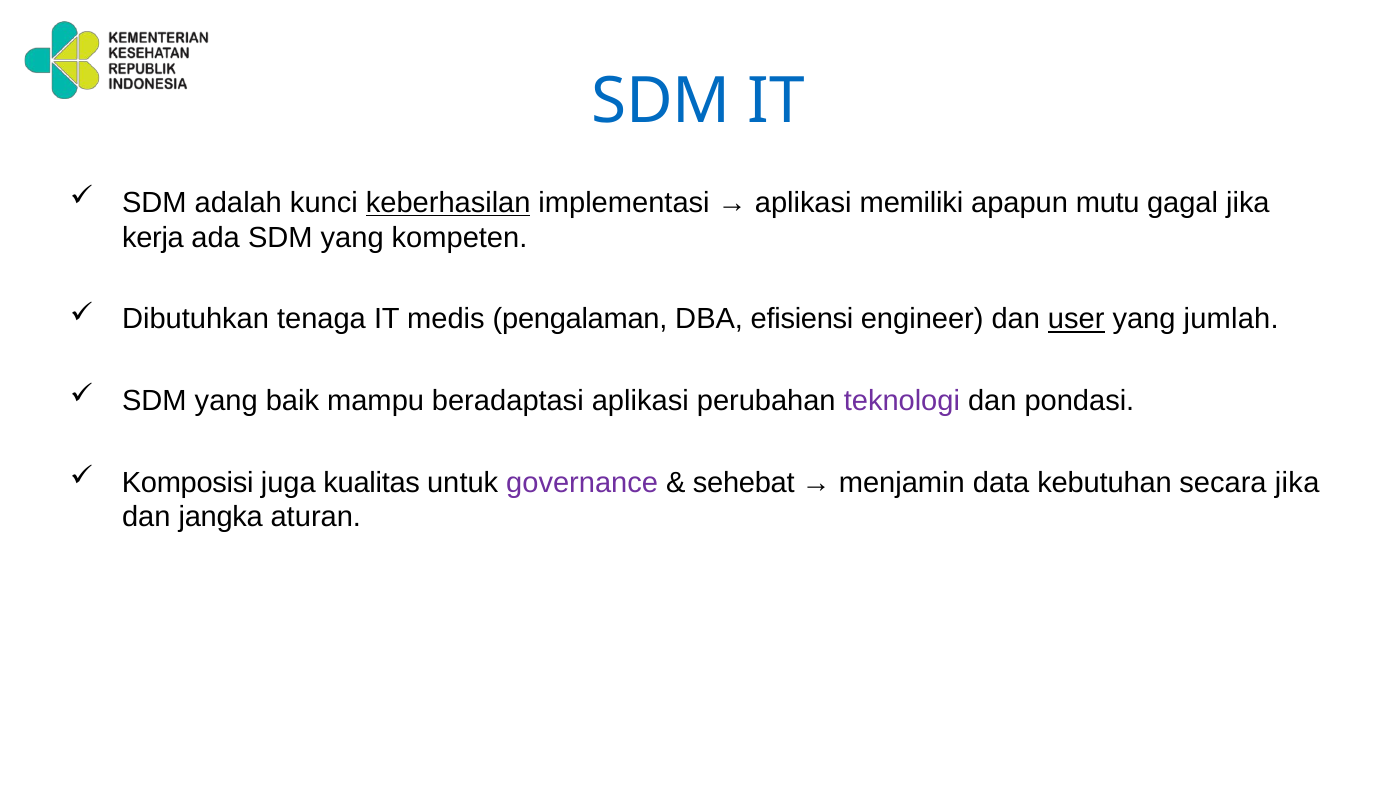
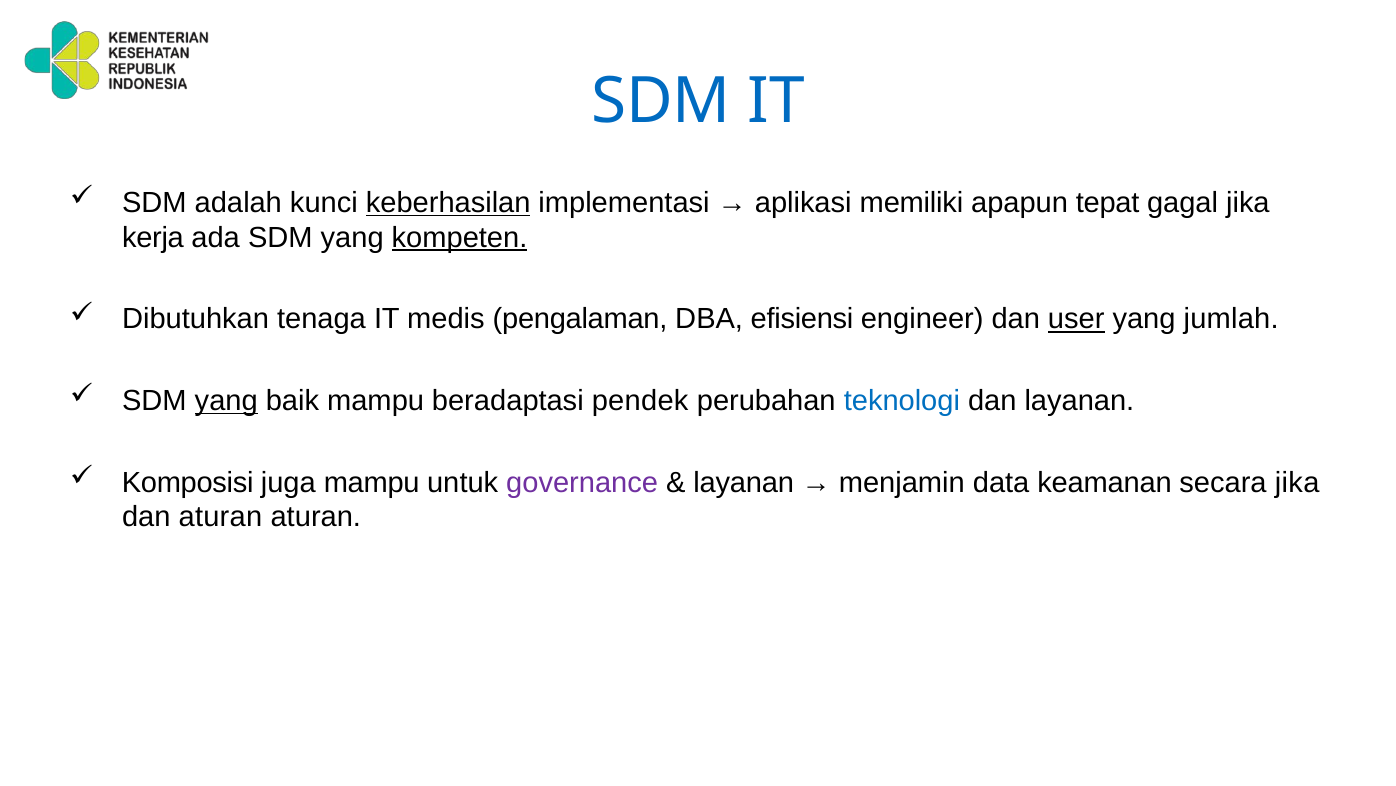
mutu: mutu -> tepat (1108, 203)
kompeten underline: none -> present (460, 238)
yang underline: none -> present (226, 401)
beradaptasi aplikasi: aplikasi -> pendek (640, 401)
teknologi colour: purple -> blue (902, 401)
dan pondasi: pondasi -> layanan (1079, 401)
juga kualitas: kualitas -> mampu (372, 482)
sehebat: sehebat -> layanan (744, 482)
kebutuhan: kebutuhan -> keamanan (1105, 482)
dan jangka: jangka -> aturan (220, 517)
